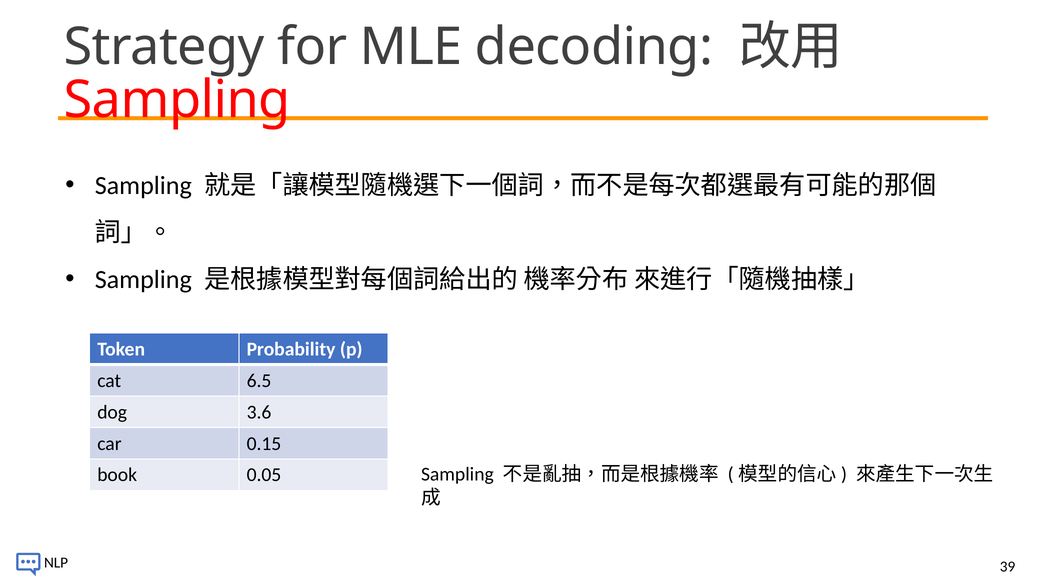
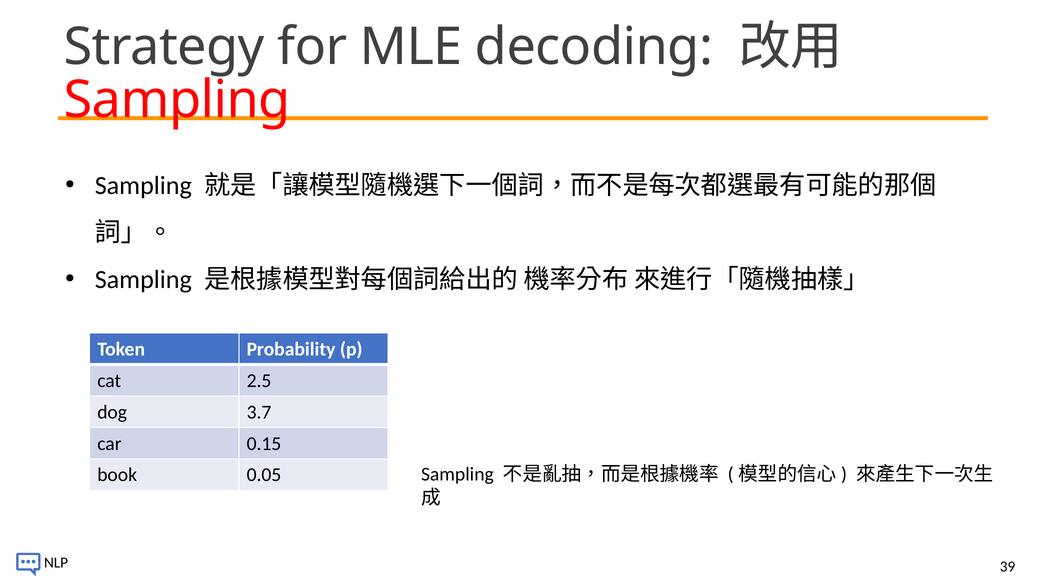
6.5: 6.5 -> 2.5 (259, 381)
3.6: 3.6 -> 3.7 (259, 412)
